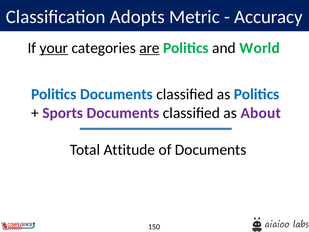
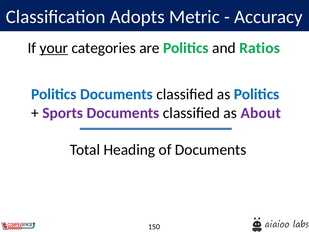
are underline: present -> none (150, 48)
World: World -> Ratios (260, 48)
Attitude: Attitude -> Heading (129, 150)
